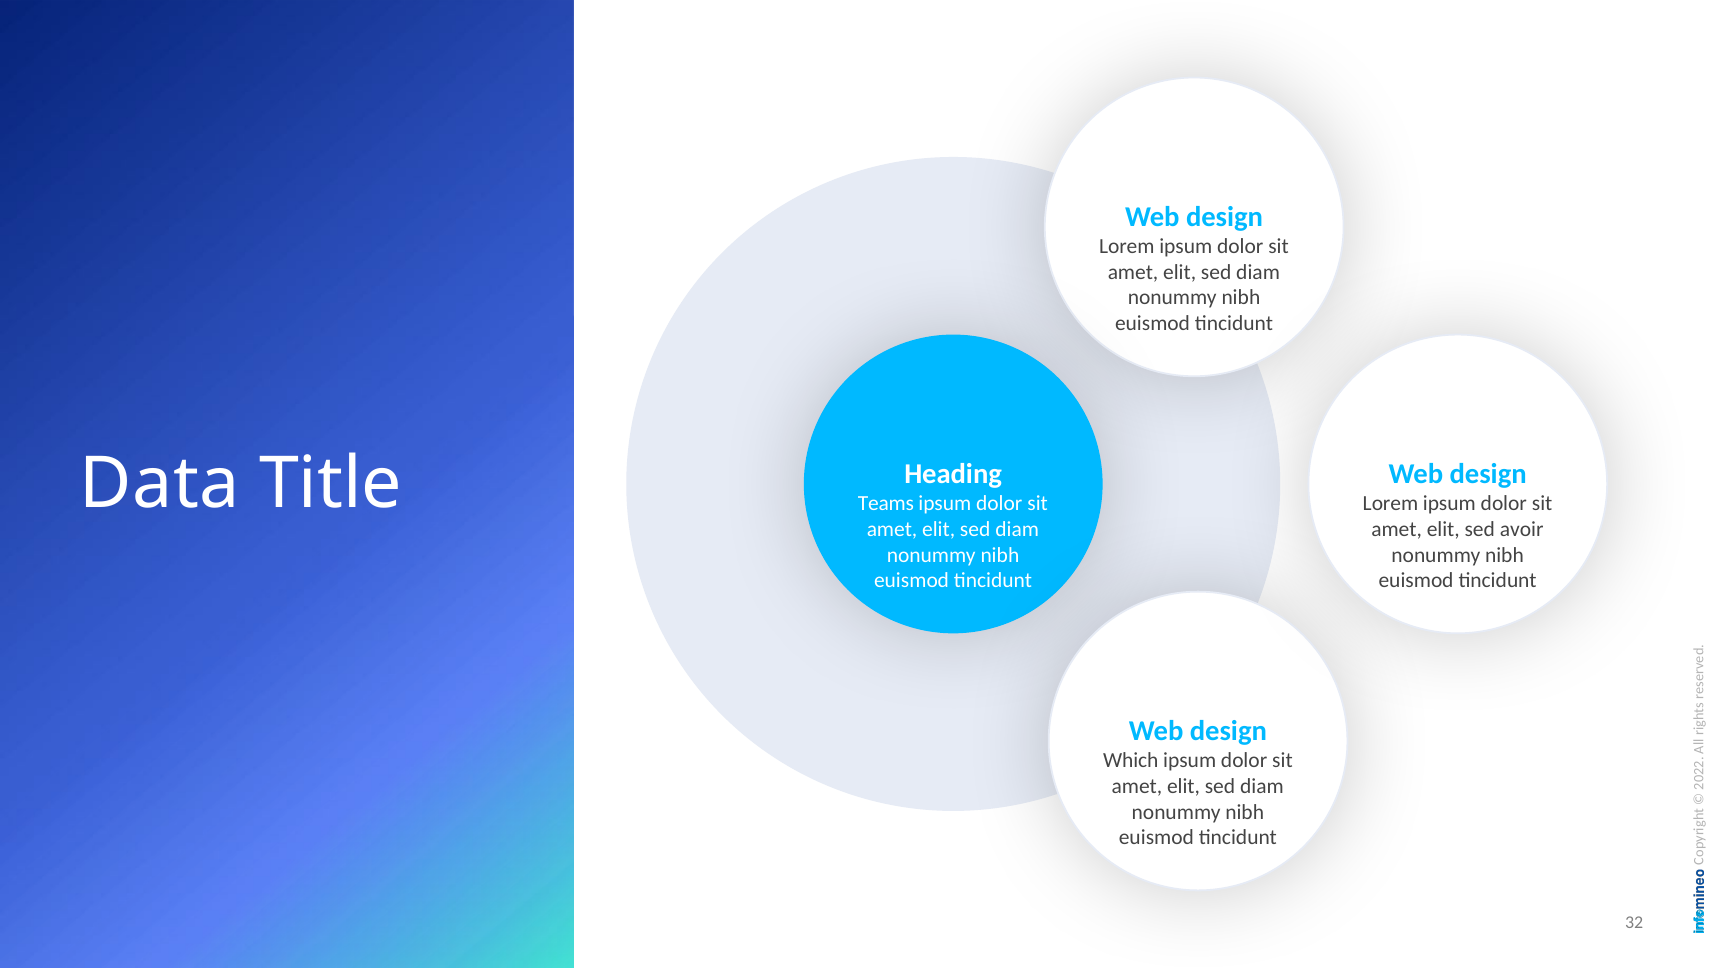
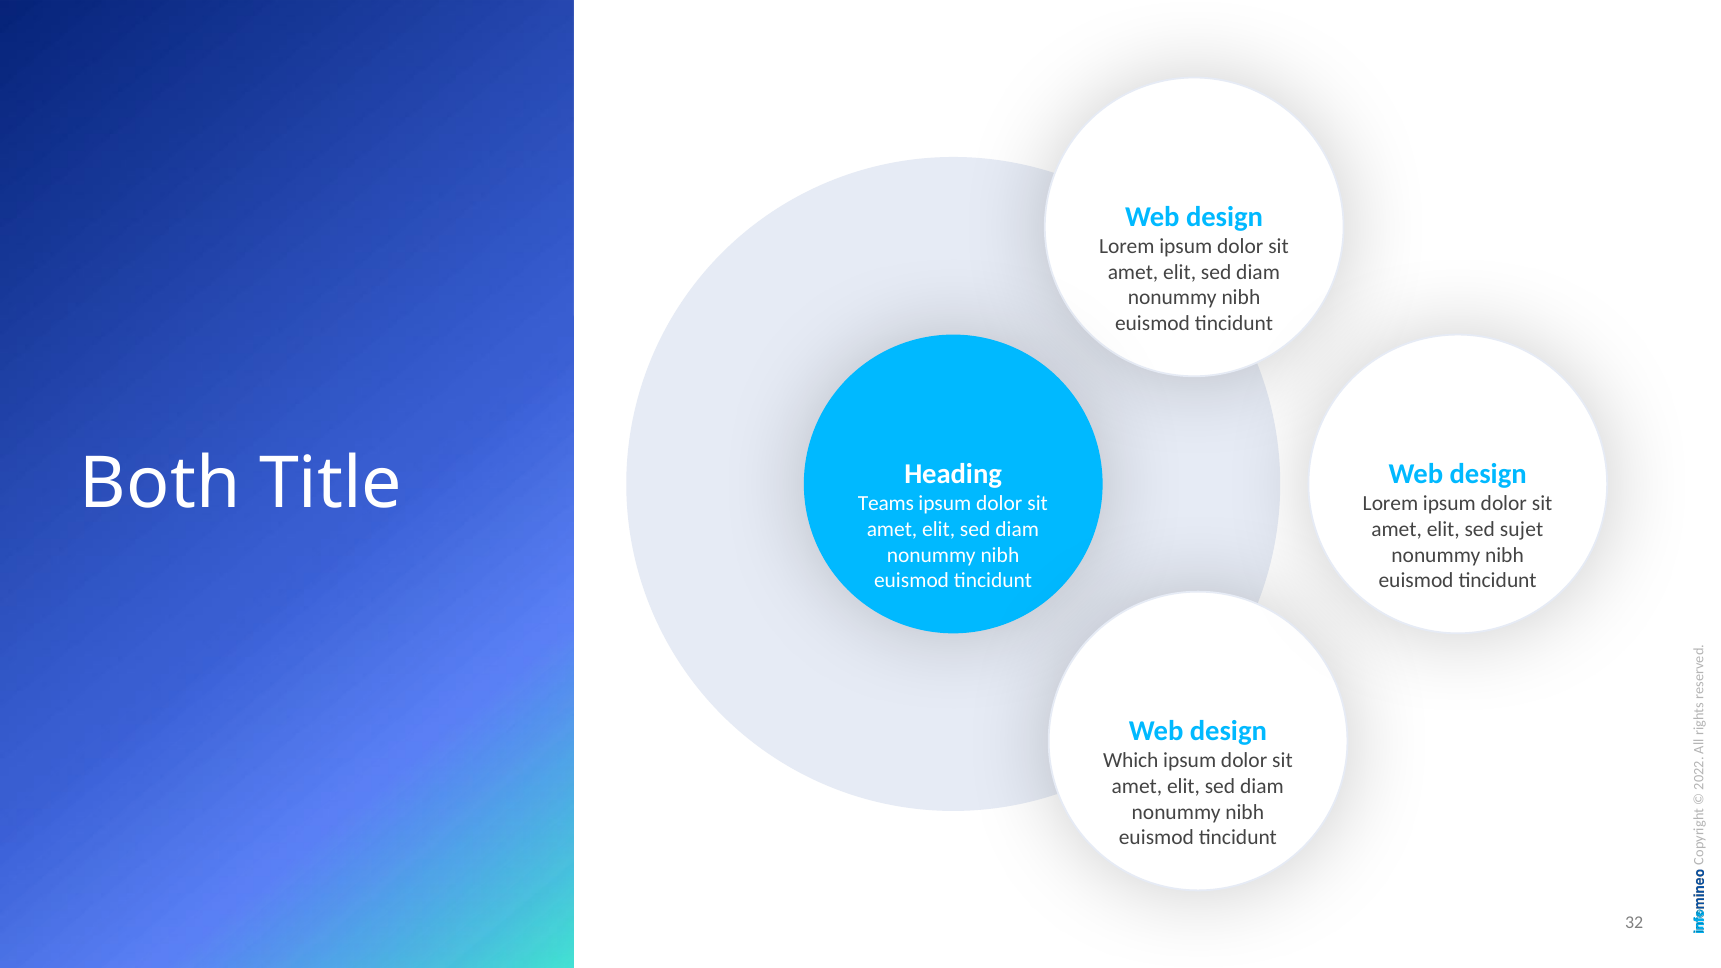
Data: Data -> Both (160, 484)
avoir: avoir -> sujet (1522, 529)
